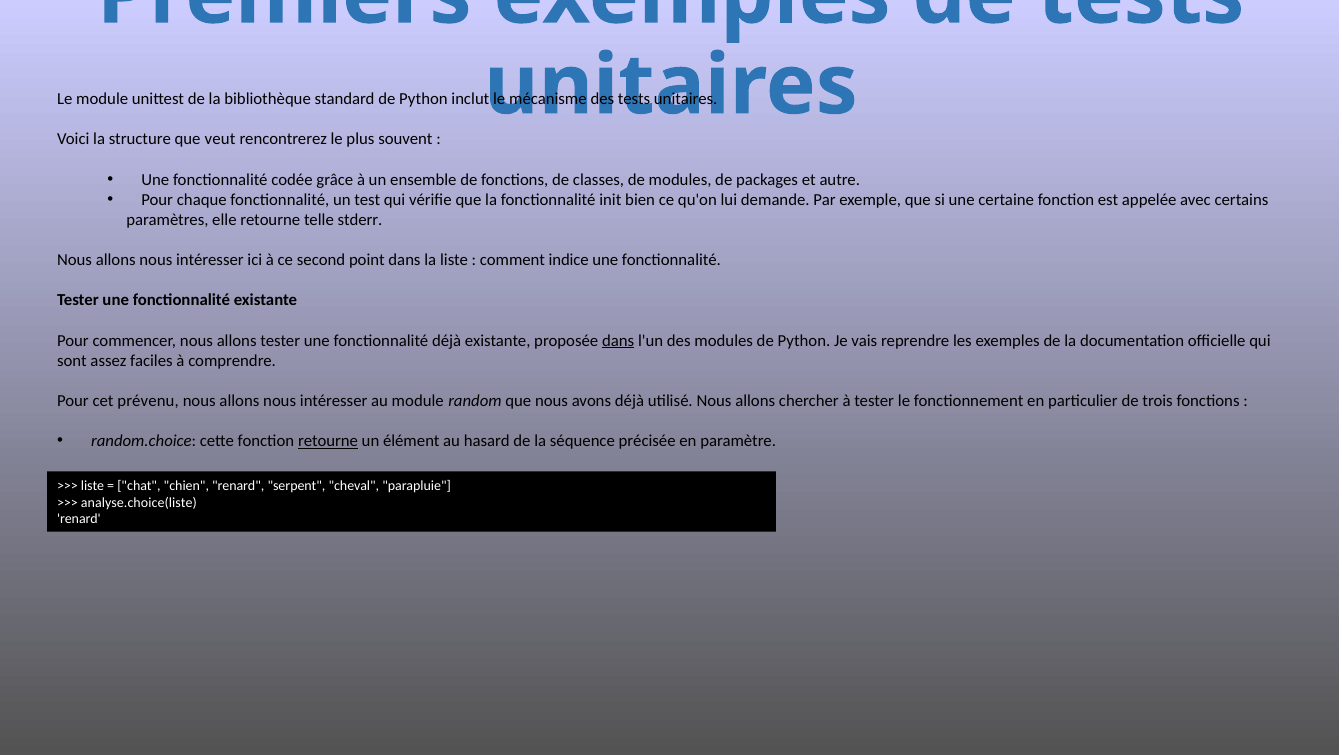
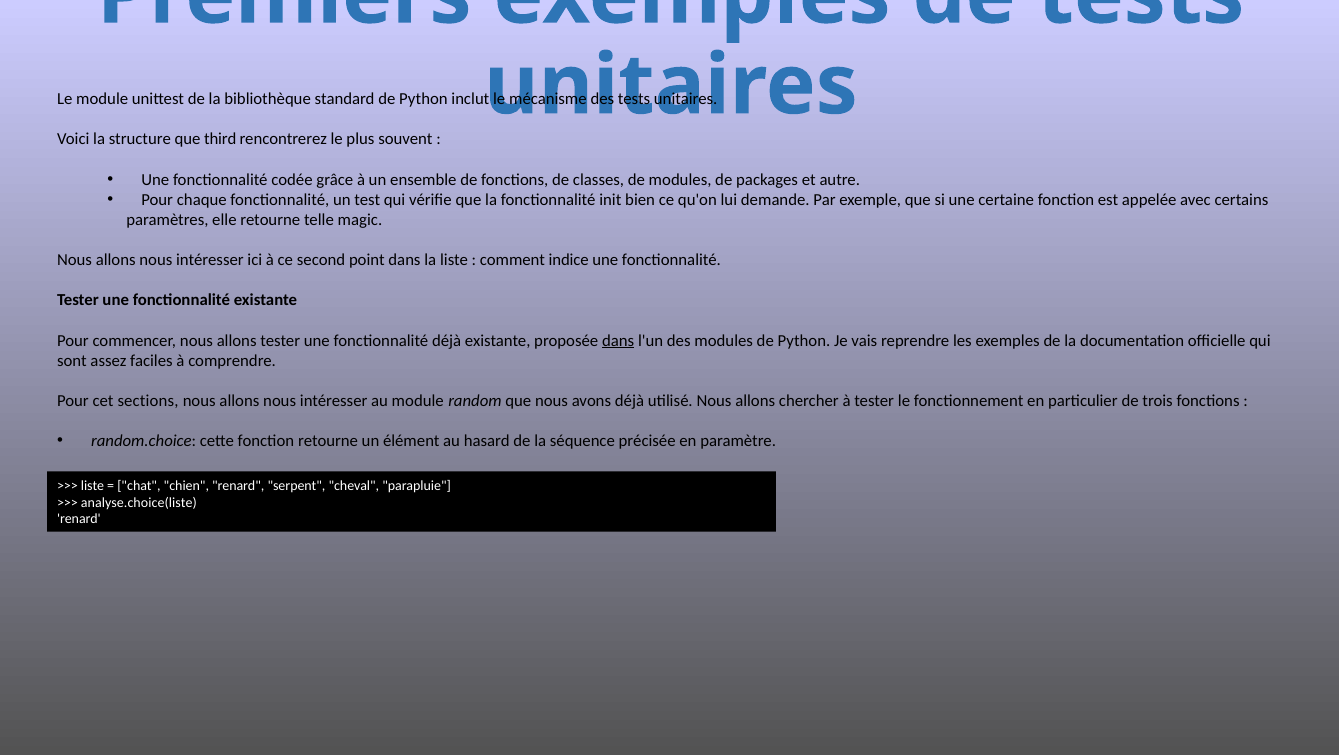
veut: veut -> third (220, 139)
stderr: stderr -> magic (360, 220)
prévenu: prévenu -> sections (148, 401)
retourne underline: present -> none (328, 441)
